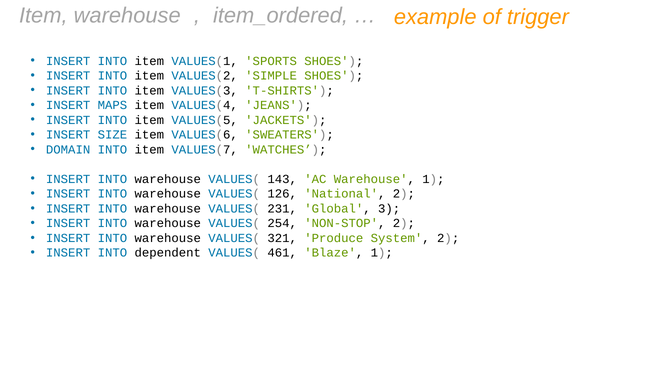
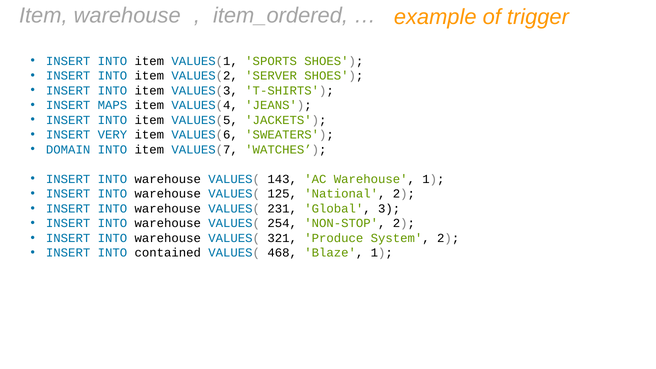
SIMPLE: SIMPLE -> SERVER (271, 76)
SIZE: SIZE -> VERY (112, 135)
126: 126 -> 125 (282, 194)
dependent: dependent -> contained (168, 253)
461: 461 -> 468 (282, 253)
